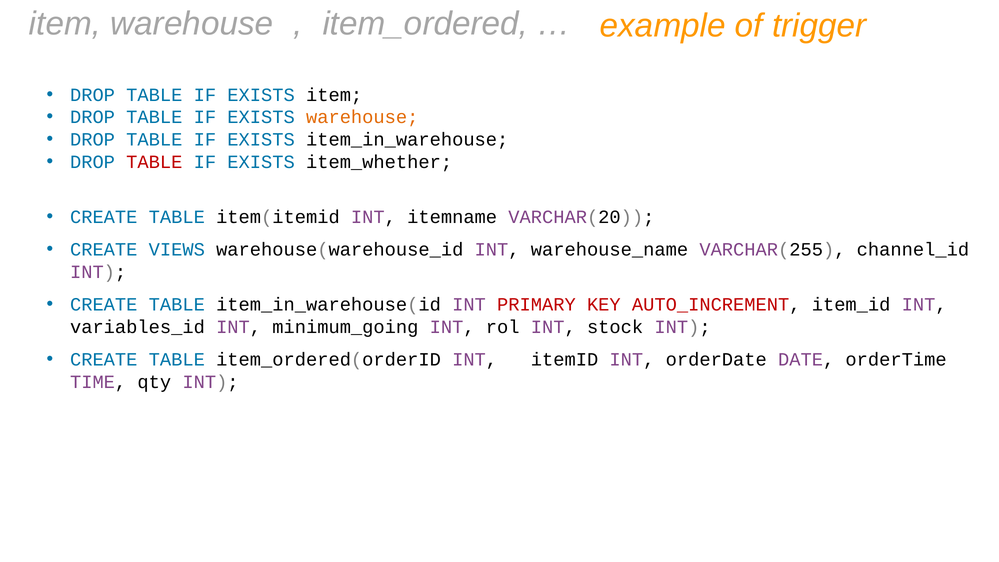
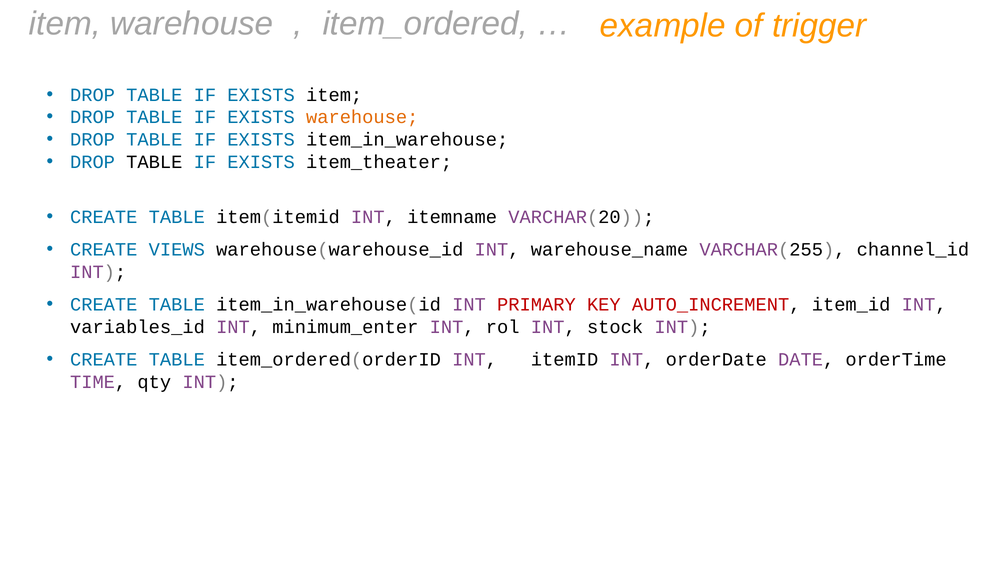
TABLE colour: red -> black (154, 162)
item_whether: item_whether -> item_theater (379, 162)
minimum_going: minimum_going -> minimum_enter (345, 327)
